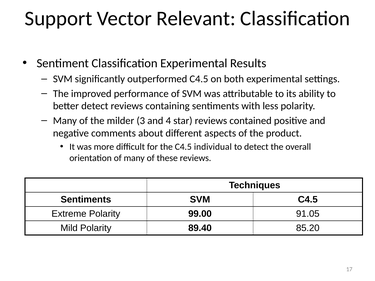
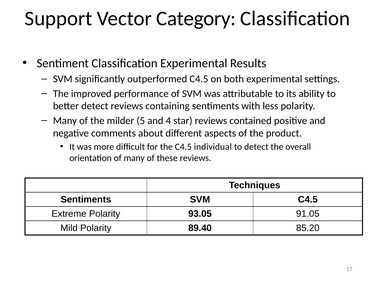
Relevant: Relevant -> Category (196, 19)
3: 3 -> 5 (141, 121)
99.00: 99.00 -> 93.05 (200, 214)
